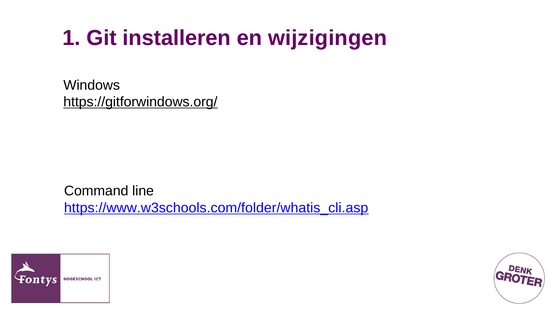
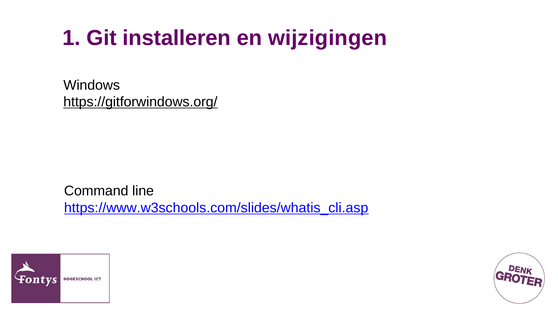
https://www.w3schools.com/folder/whatis_cli.asp: https://www.w3schools.com/folder/whatis_cli.asp -> https://www.w3schools.com/slides/whatis_cli.asp (216, 208)
